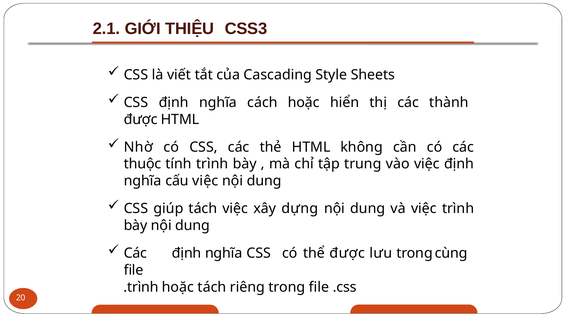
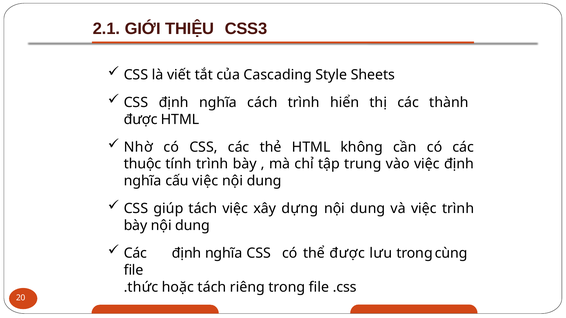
cách hoặc: hoặc -> trình (304, 103)
.trình: .trình -> .thức (141, 287)
